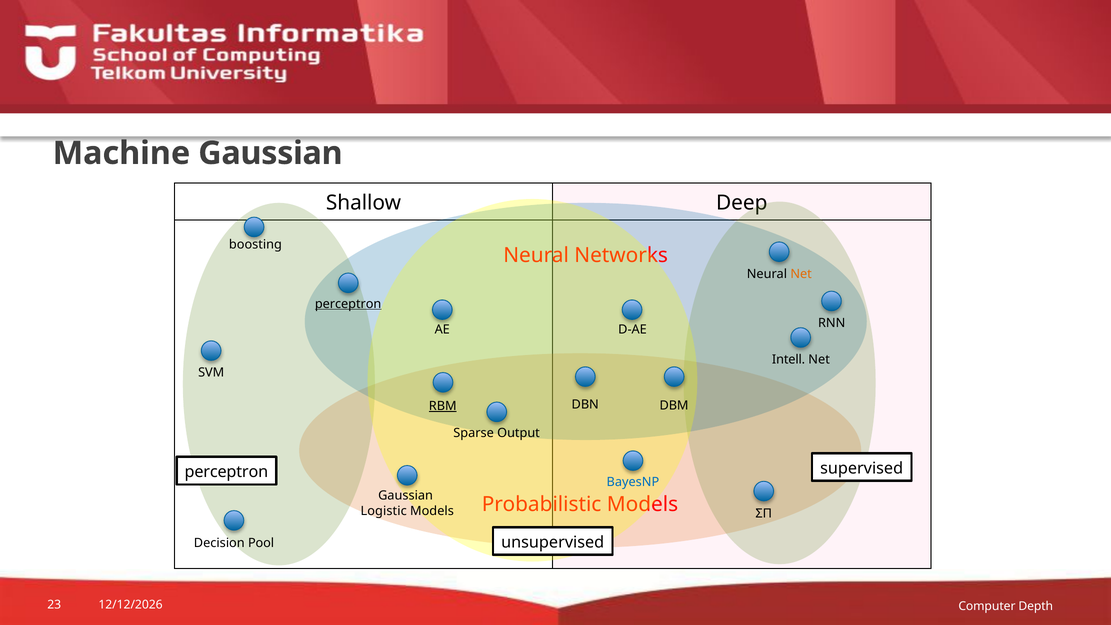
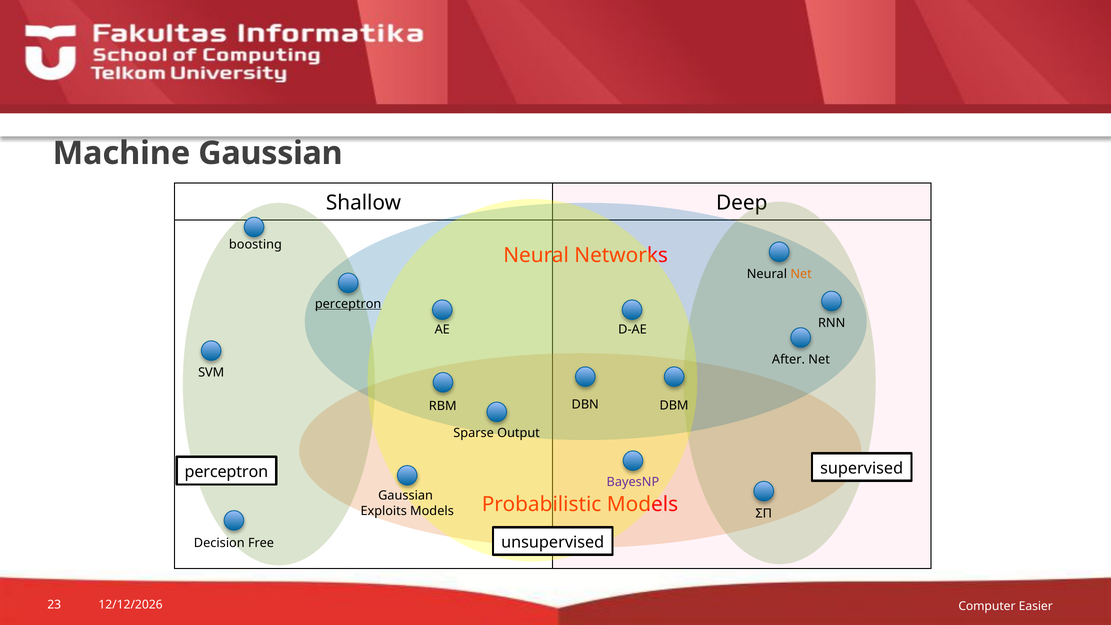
Intell: Intell -> After (788, 360)
RBM underline: present -> none (443, 406)
BayesNP colour: blue -> purple (633, 482)
Logistic: Logistic -> Exploits (384, 511)
Pool: Pool -> Free (261, 543)
Depth: Depth -> Easier (1036, 606)
